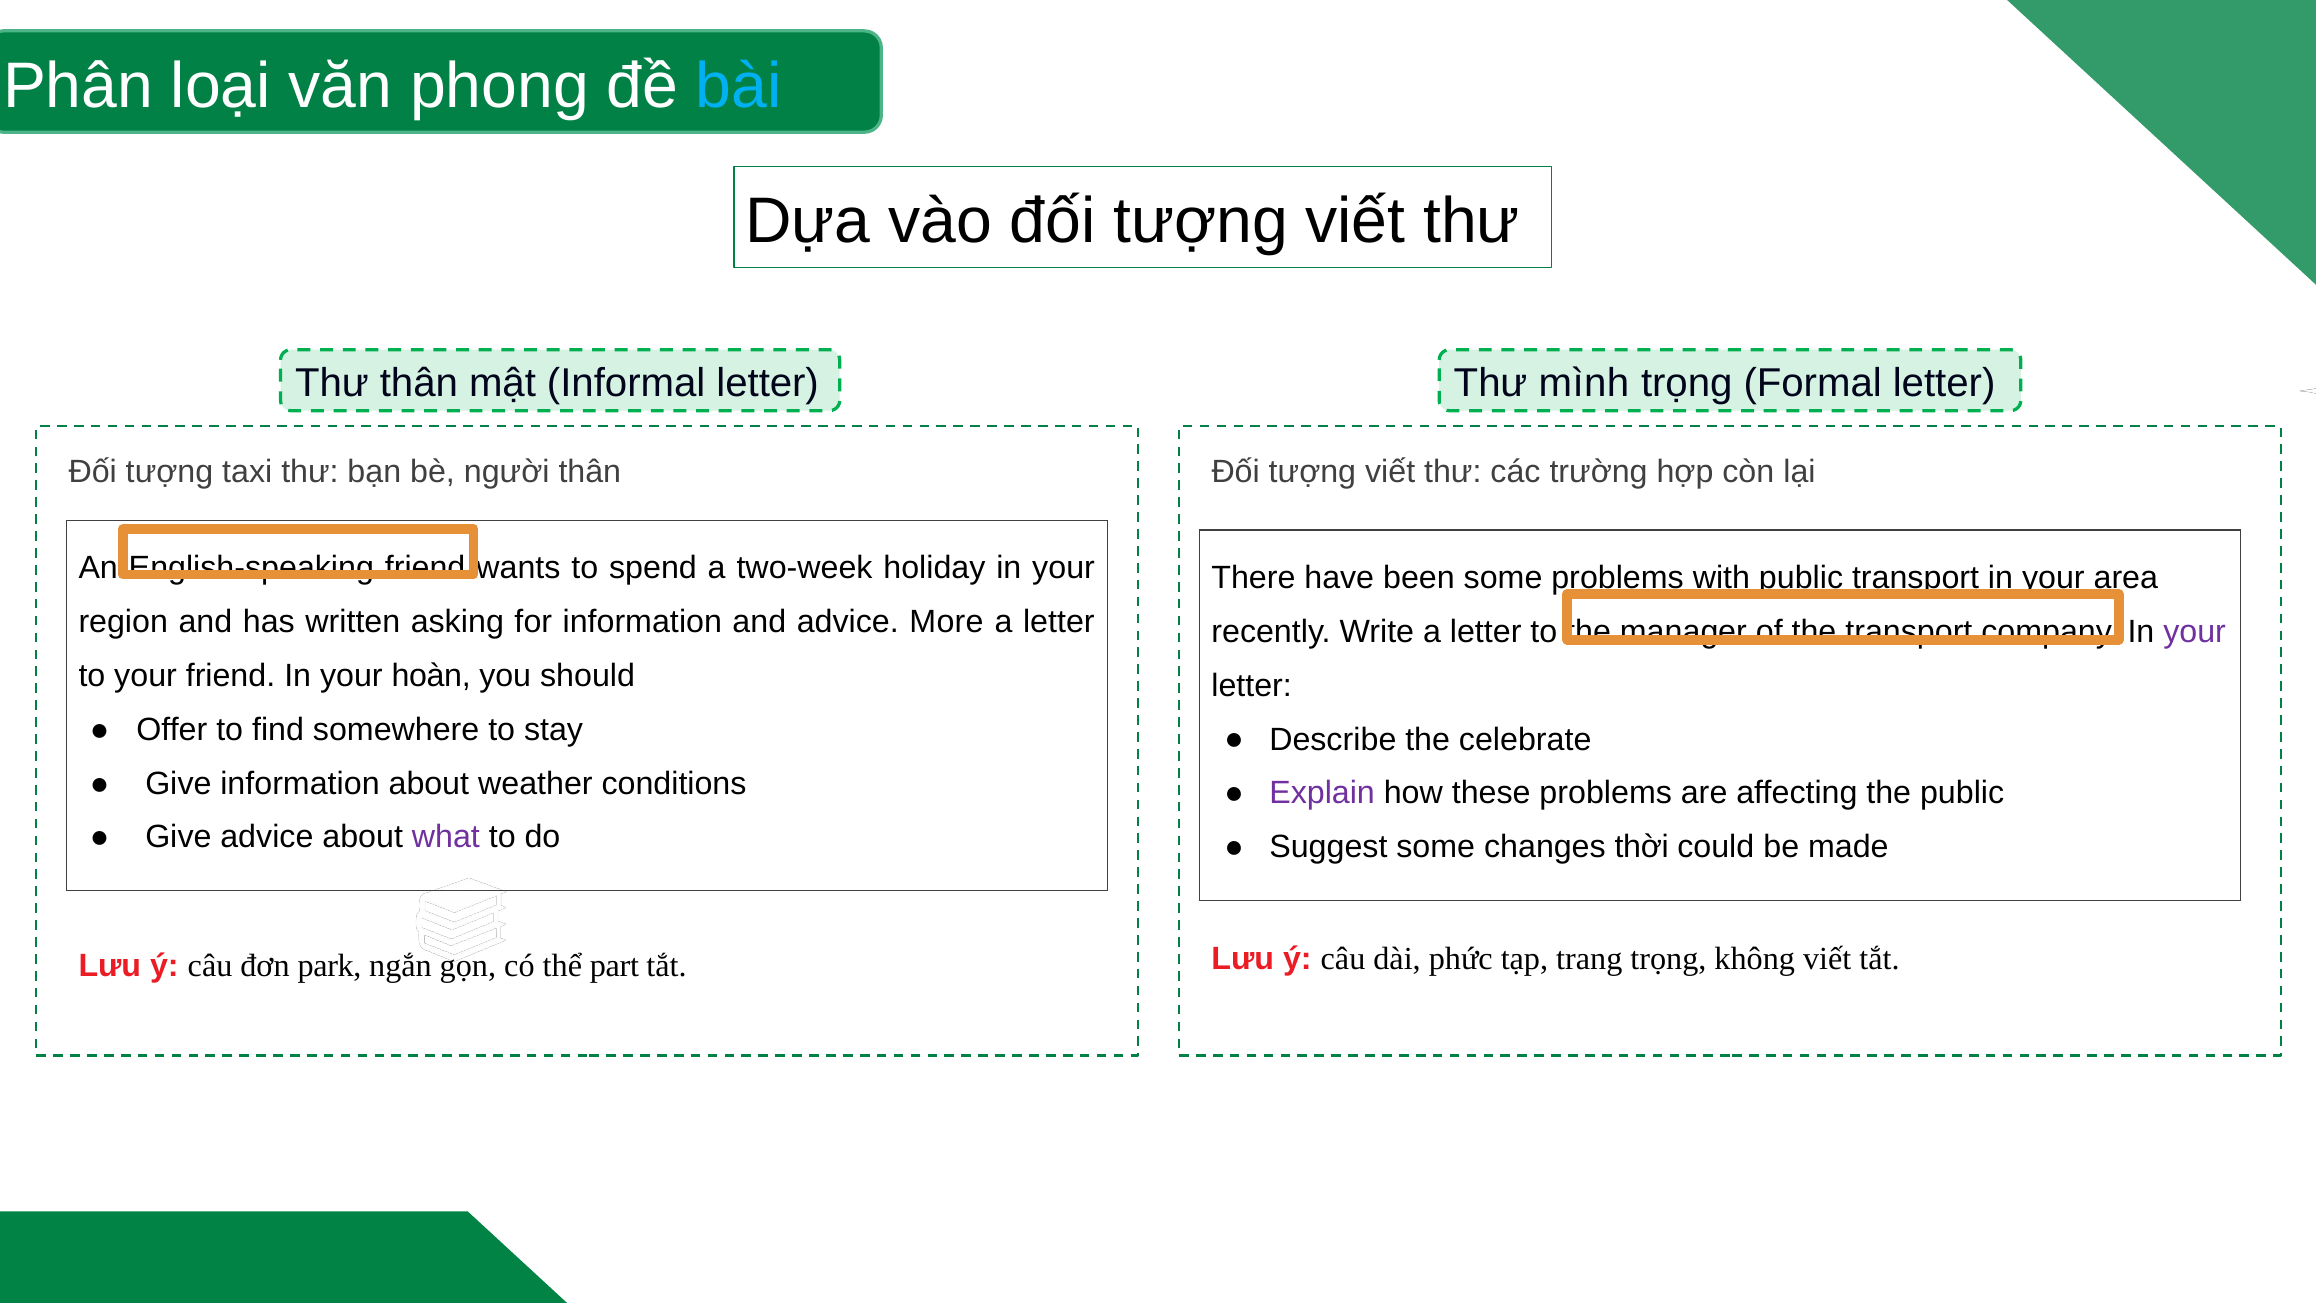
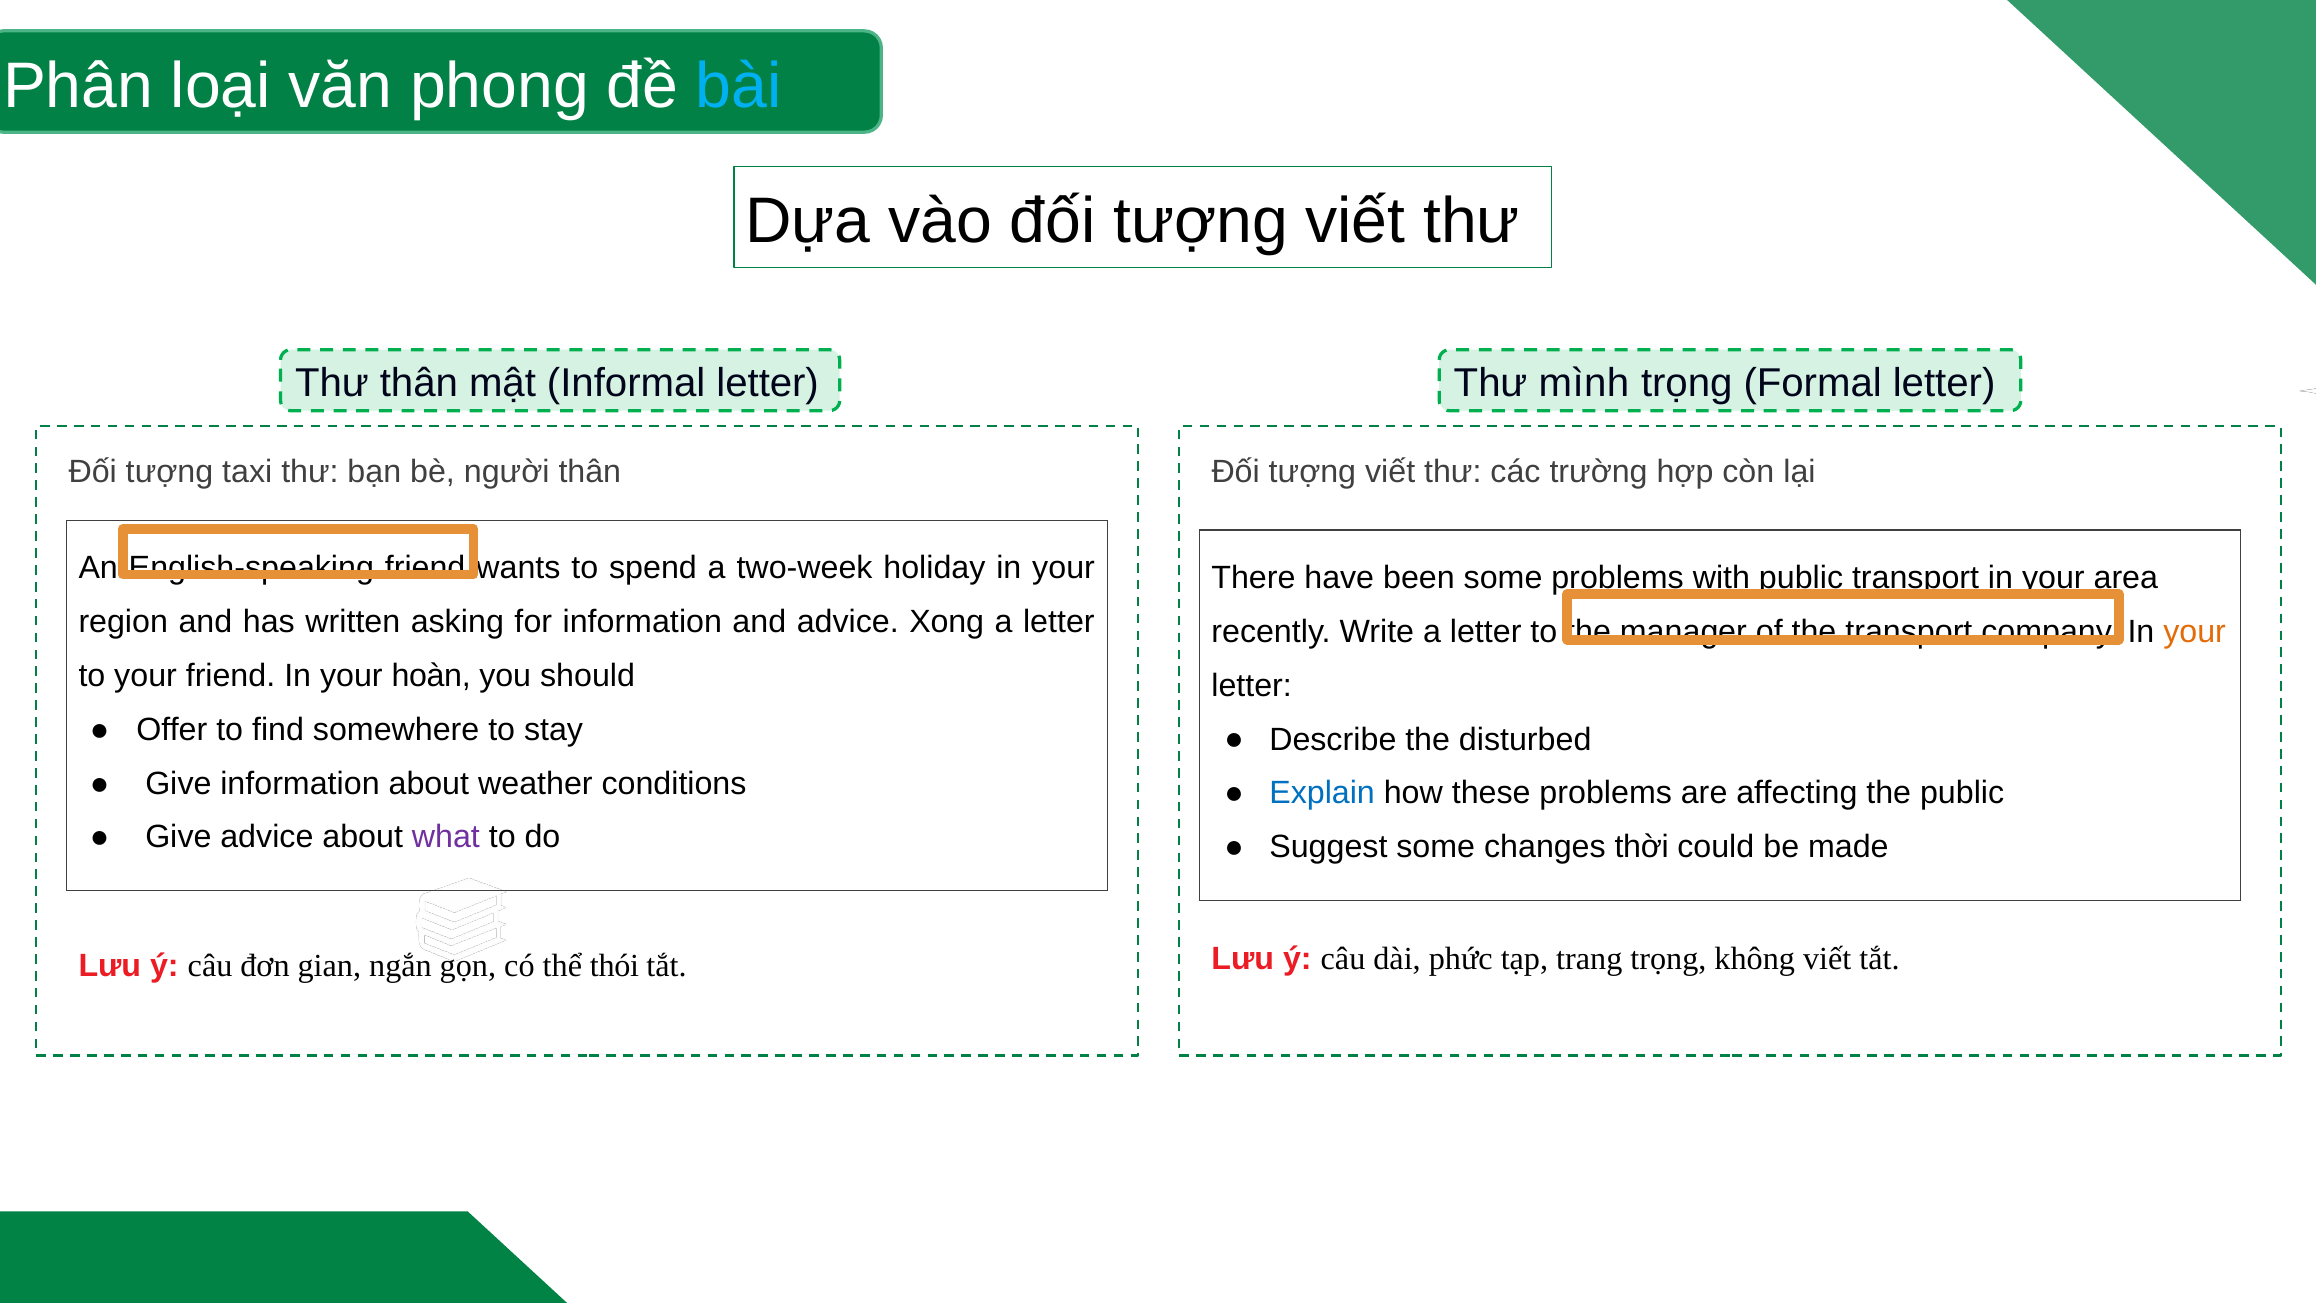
More: More -> Xong (947, 622)
your colour: purple -> orange (2195, 632)
celebrate: celebrate -> disturbed (1525, 739)
Explain colour: purple -> blue (1322, 793)
park: park -> gian (329, 966)
part: part -> thói (614, 966)
